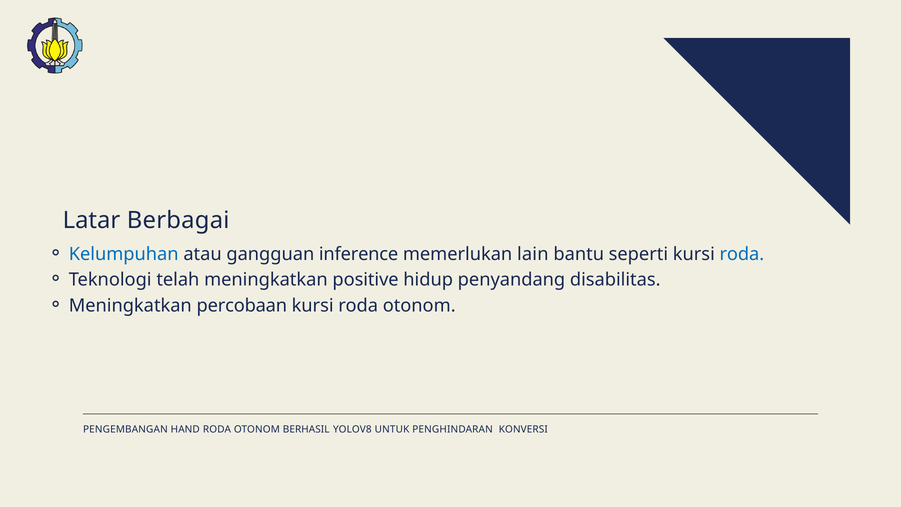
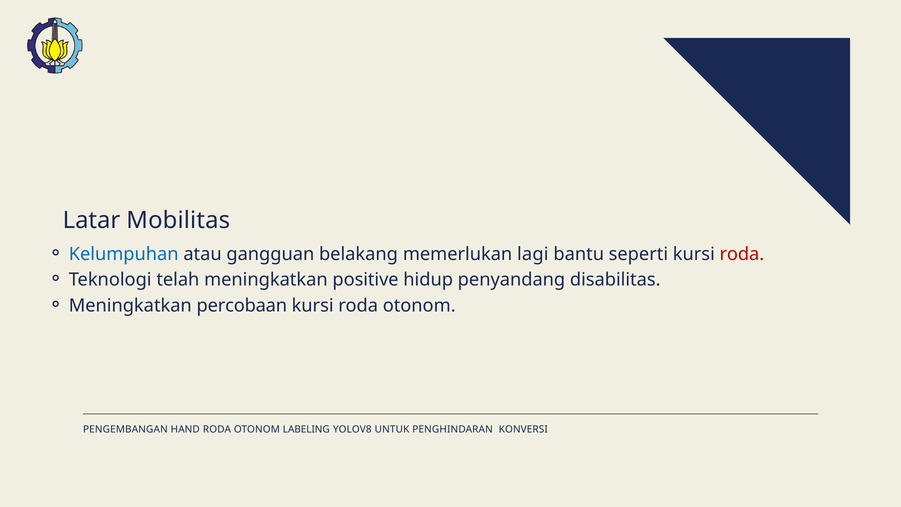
Berbagai: Berbagai -> Mobilitas (178, 220)
inference: inference -> belakang (358, 254)
lain: lain -> lagi (533, 254)
roda colour: blue -> red (742, 254)
BERHASIL: BERHASIL -> LABELING (306, 429)
